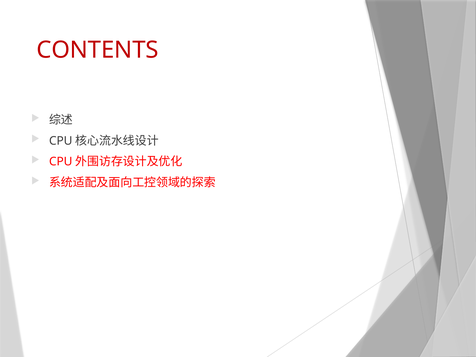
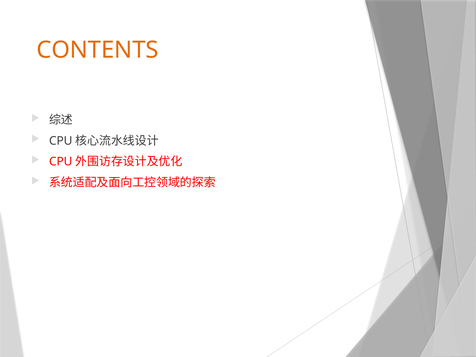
CONTENTS colour: red -> orange (98, 50)
